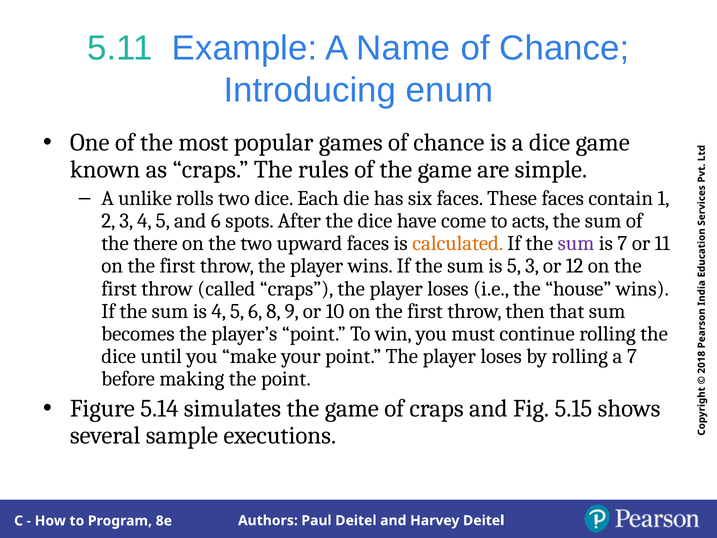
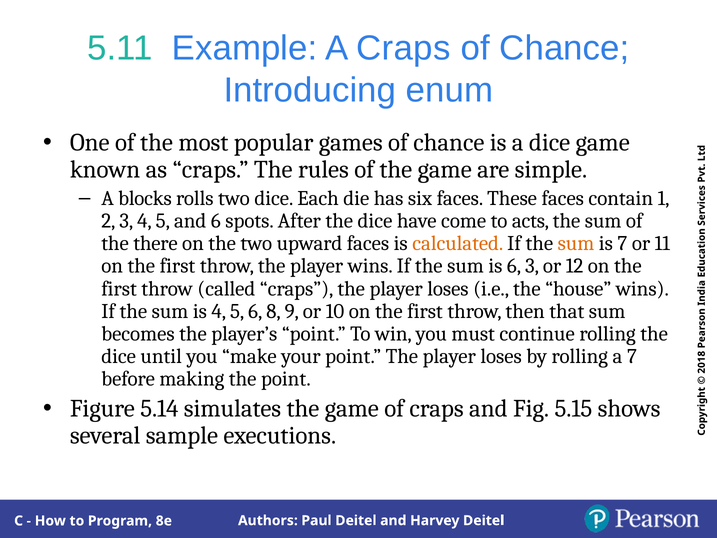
A Name: Name -> Craps (403, 48)
unlike: unlike -> blocks (145, 198)
sum colour: purple -> orange (576, 243)
is 5: 5 -> 6 (514, 266)
